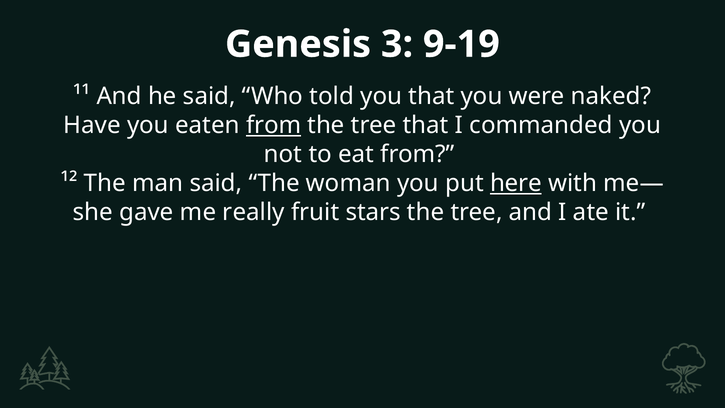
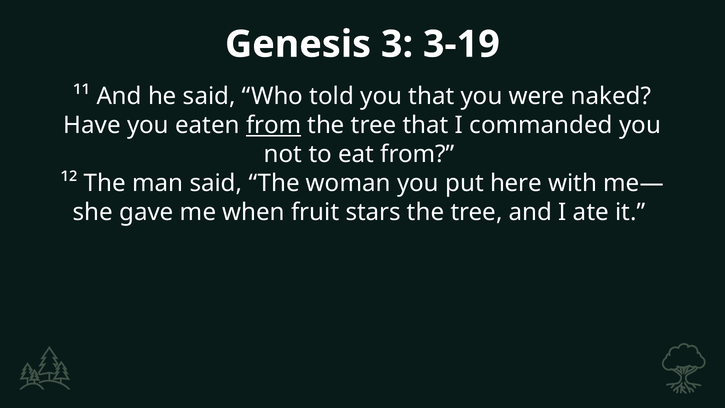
9-19: 9-19 -> 3-19 (461, 44)
here underline: present -> none (516, 183)
really: really -> when (254, 212)
